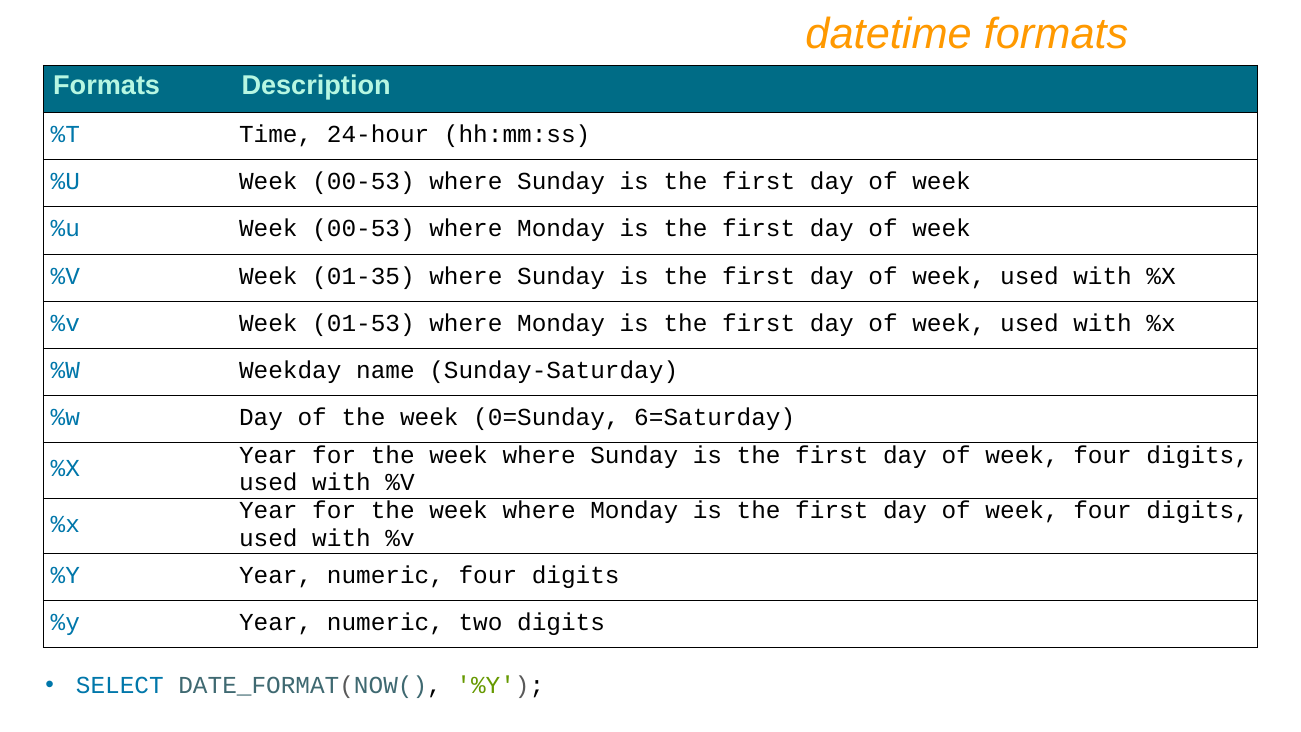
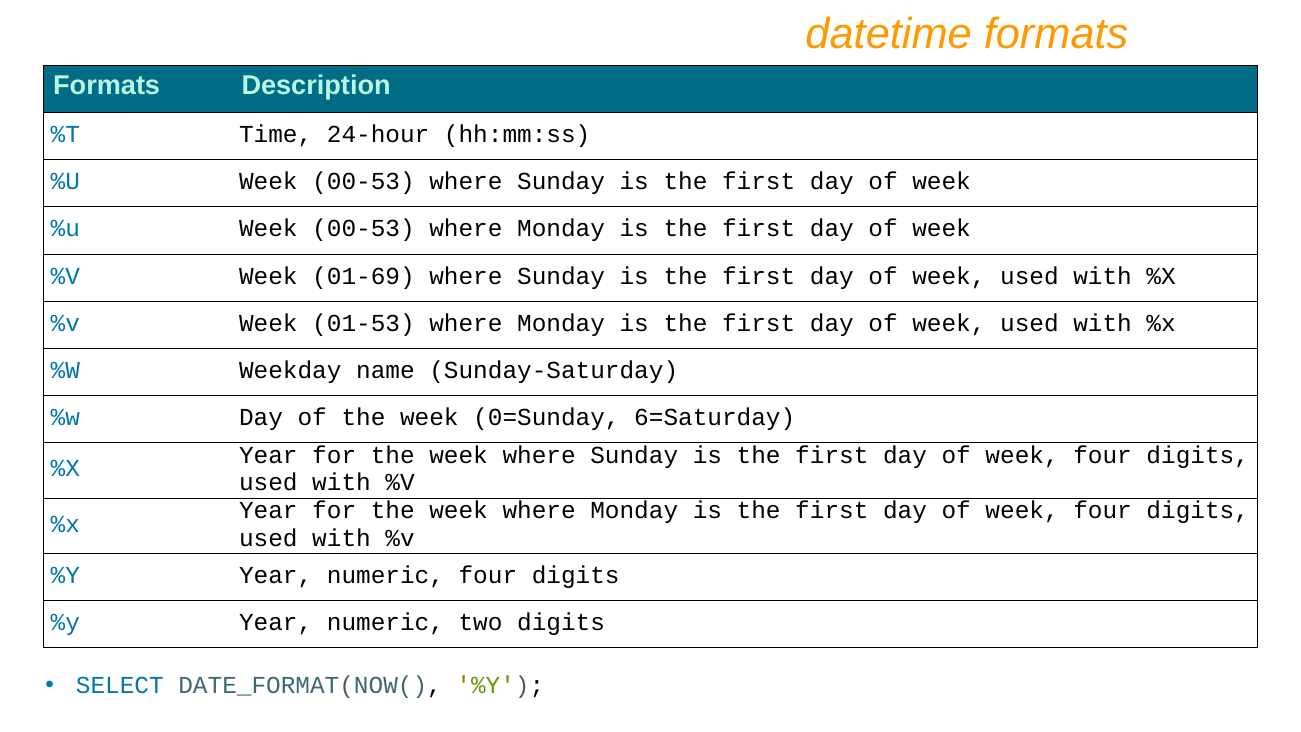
01-35: 01-35 -> 01-69 (363, 276)
